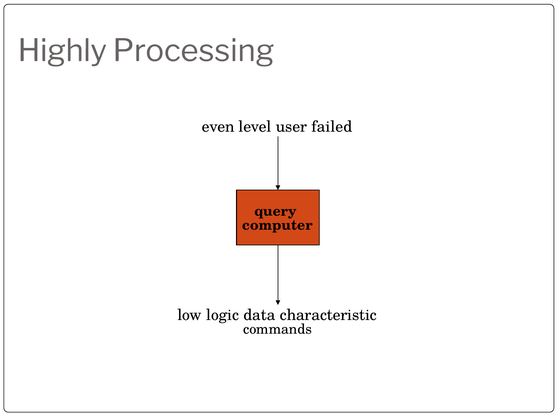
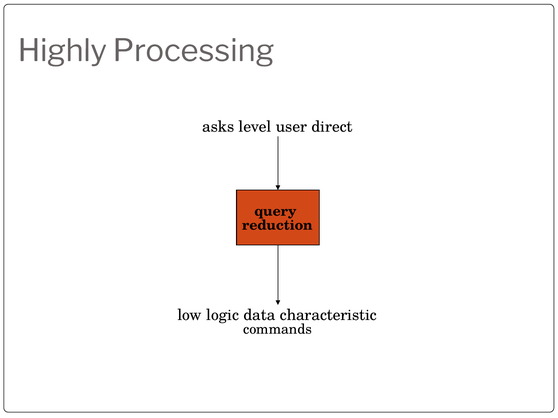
even: even -> asks (218, 127)
failed: failed -> direct (332, 127)
computer: computer -> reduction (278, 225)
